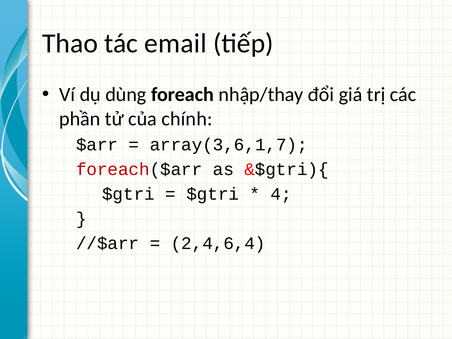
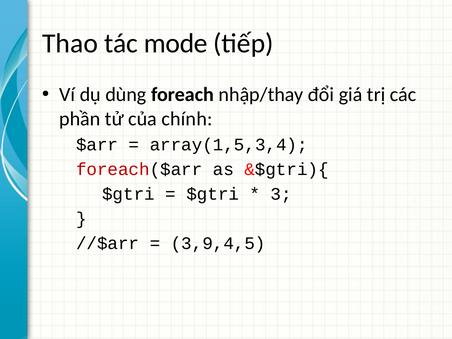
email: email -> mode (176, 44)
array(3,6,1,7: array(3,6,1,7 -> array(1,5,3,4 (229, 145)
4: 4 -> 3 (281, 194)
2,4,6,4: 2,4,6,4 -> 3,9,4,5 (218, 243)
